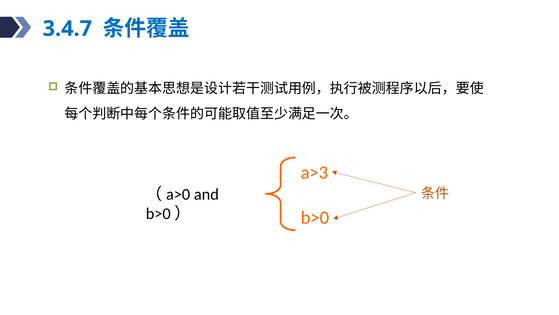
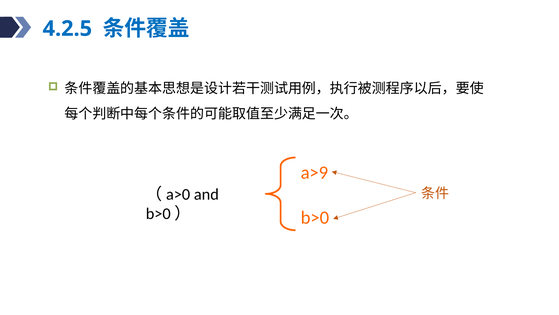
3.4.7: 3.4.7 -> 4.2.5 (67, 29)
a>3: a>3 -> a>9 (315, 172)
